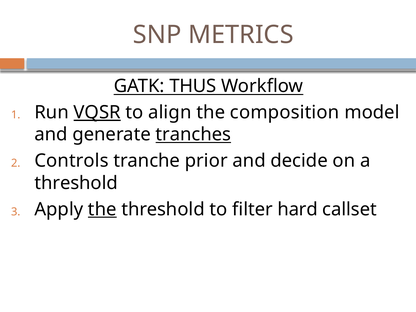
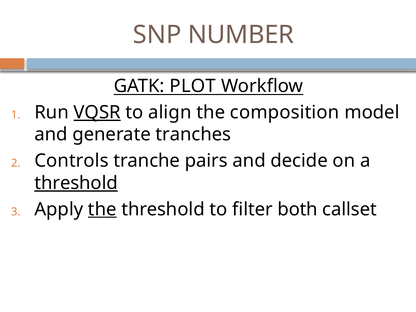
METRICS: METRICS -> NUMBER (241, 35)
THUS: THUS -> PLOT (193, 86)
tranches underline: present -> none (193, 135)
prior: prior -> pairs (206, 161)
threshold underline: none -> present (76, 183)
hard: hard -> both (298, 209)
